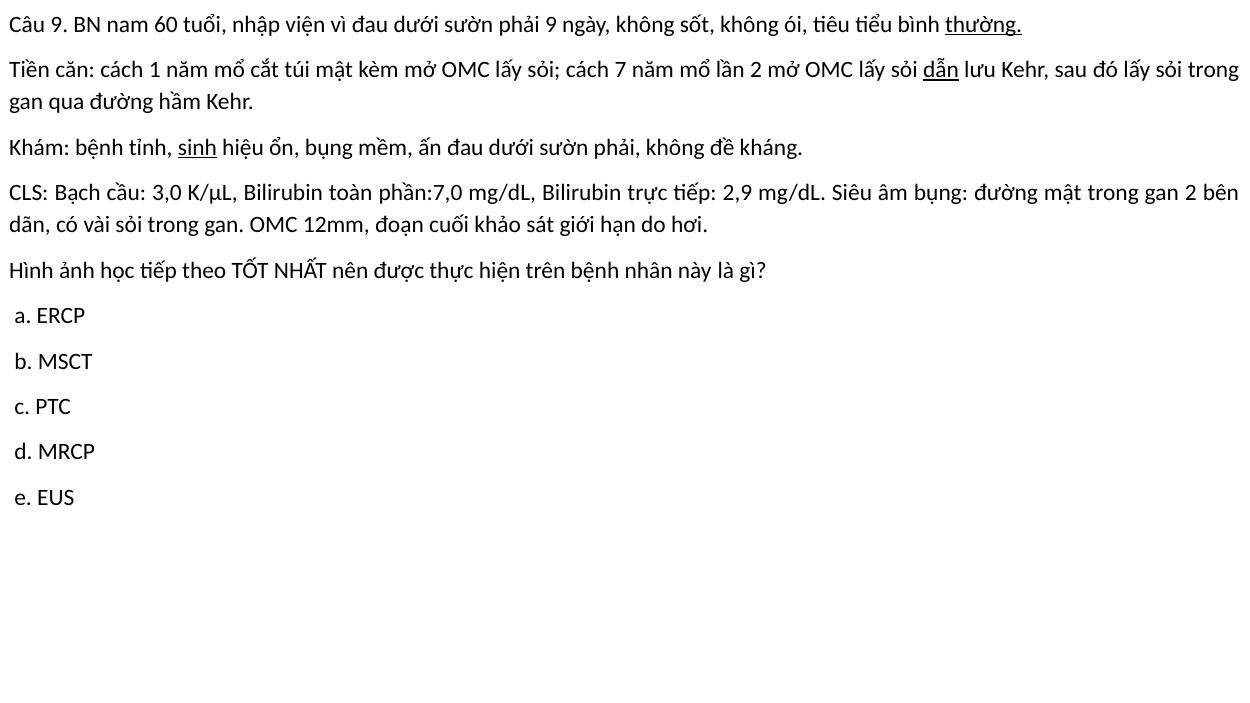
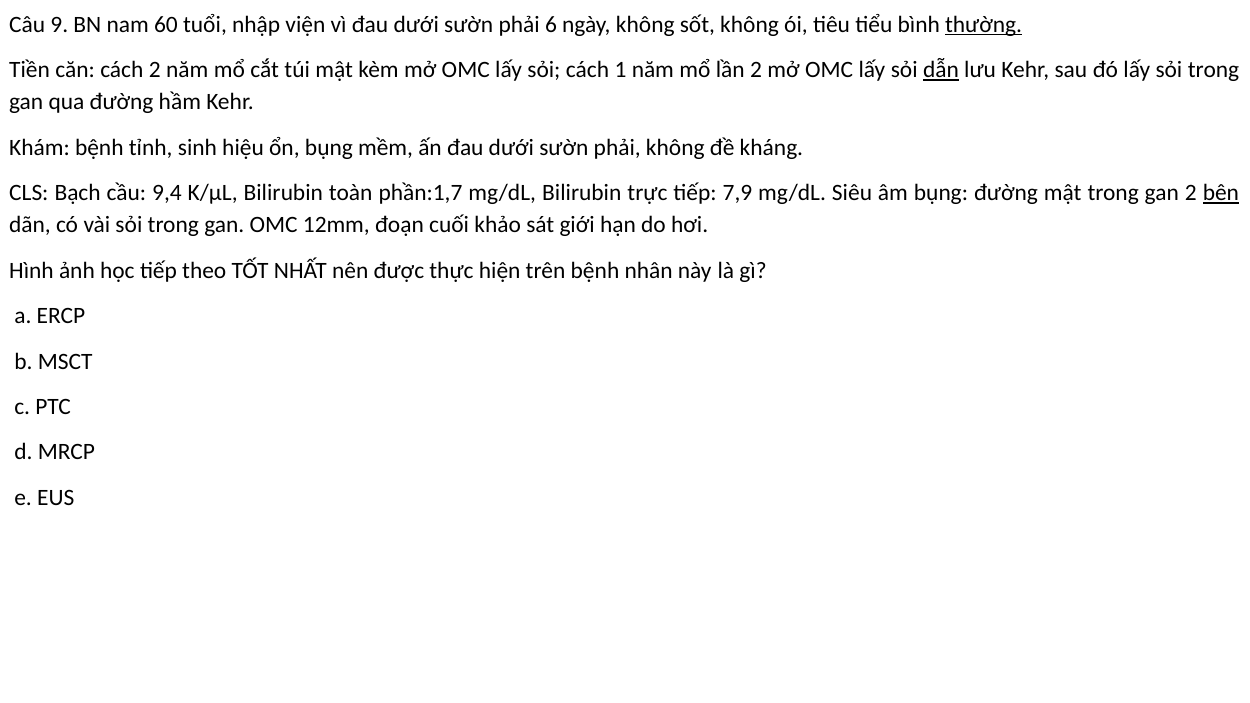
phải 9: 9 -> 6 (551, 25)
cách 1: 1 -> 2 (155, 70)
7: 7 -> 1 (620, 70)
sinh underline: present -> none (197, 148)
3,0: 3,0 -> 9,4 (167, 193)
phần:7,0: phần:7,0 -> phần:1,7 (420, 193)
2,9: 2,9 -> 7,9 (737, 193)
bên underline: none -> present (1221, 193)
